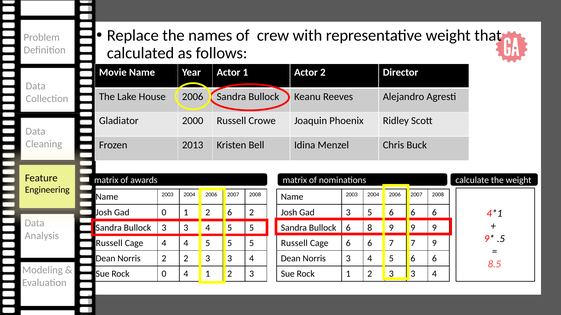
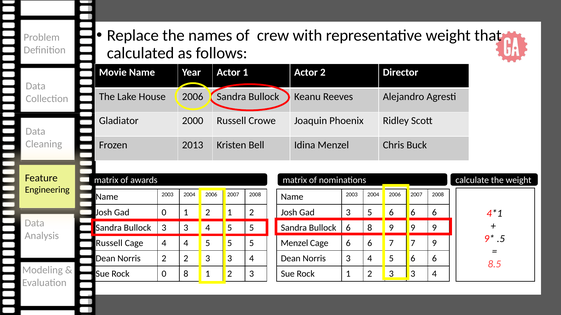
2 6: 6 -> 1 (230, 213)
Russell: Russell -> Menzel (294, 244)
0 4: 4 -> 8 (186, 274)
